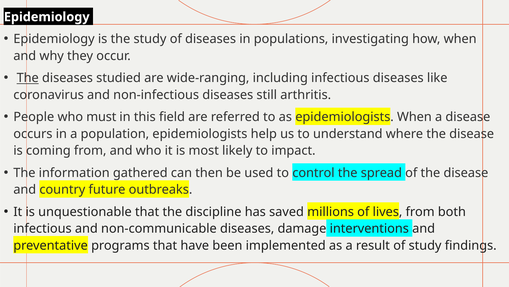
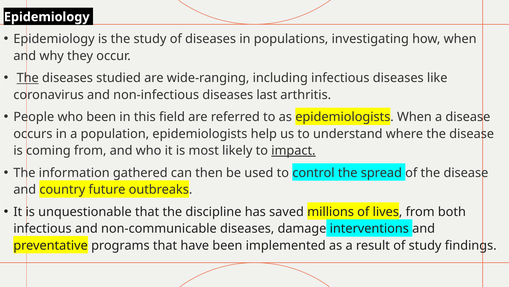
still: still -> last (267, 95)
who must: must -> been (101, 117)
impact underline: none -> present (293, 150)
